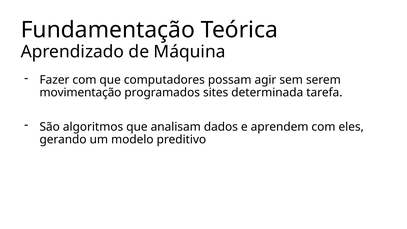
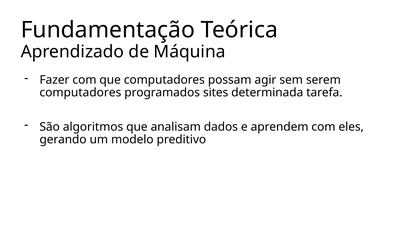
movimentação: movimentação -> computadores (80, 93)
